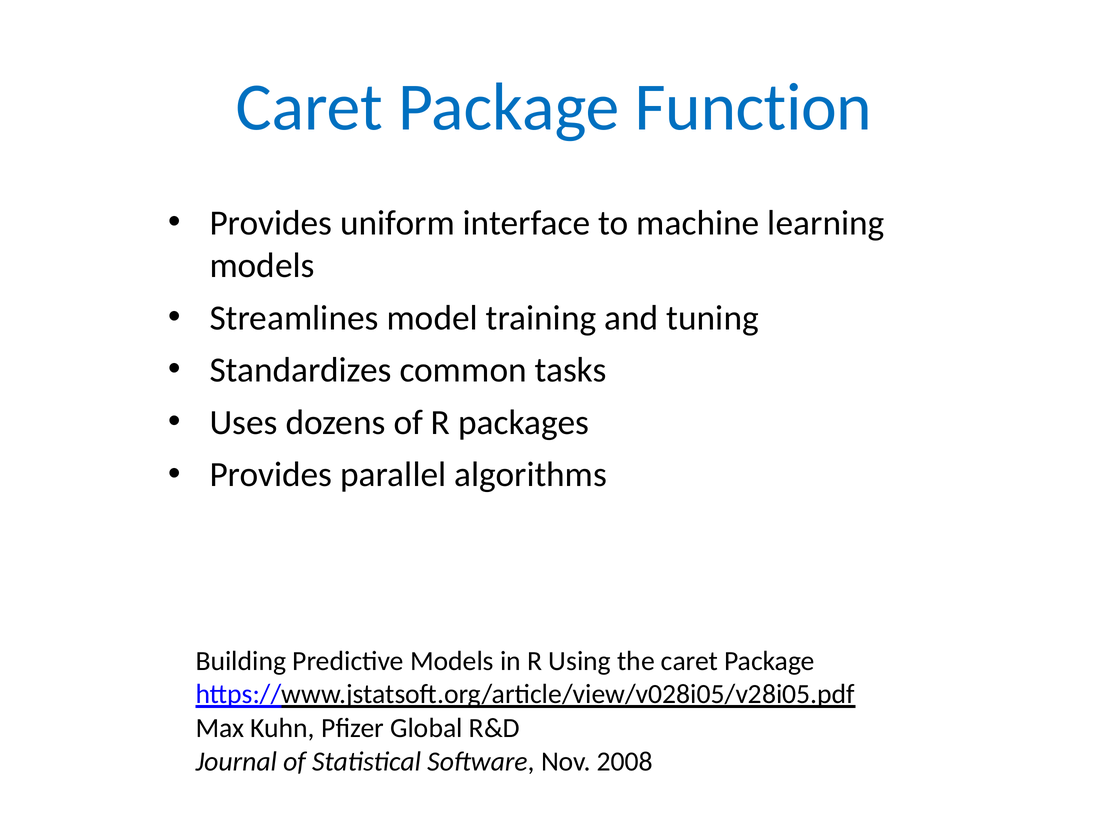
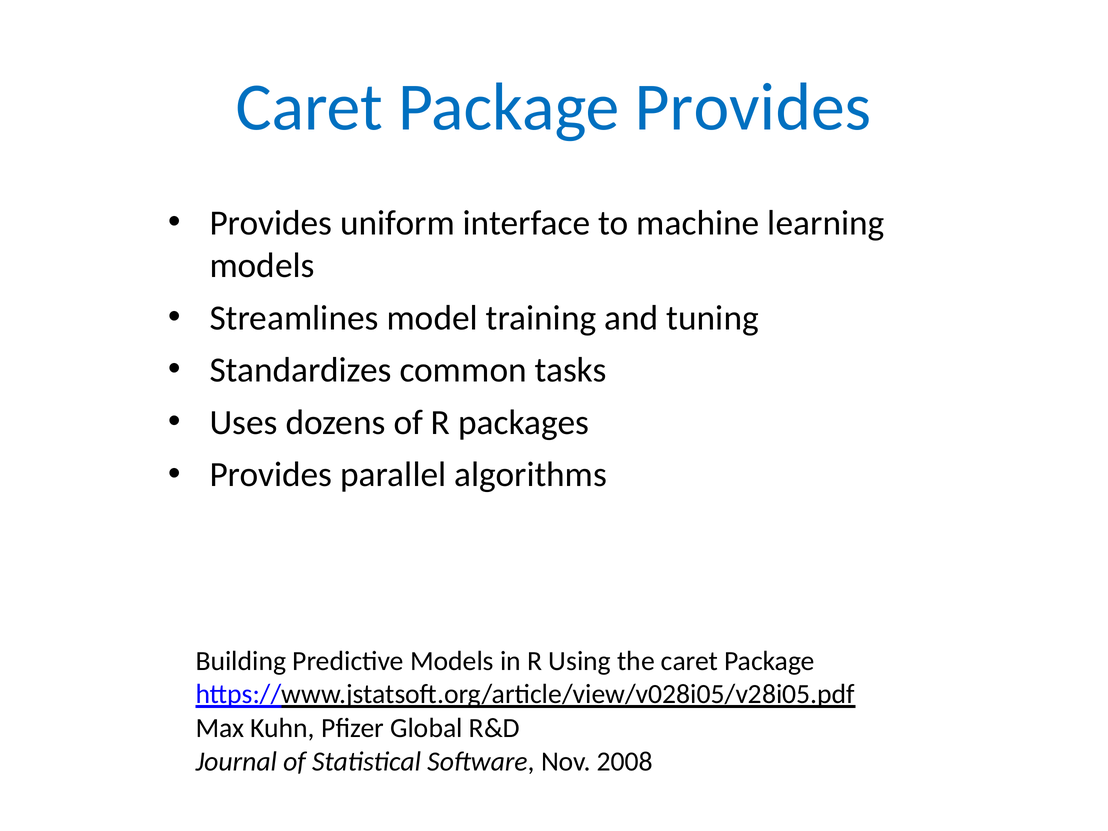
Package Function: Function -> Provides (753, 107)
